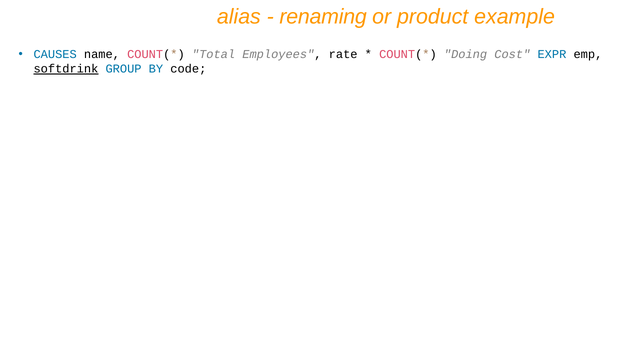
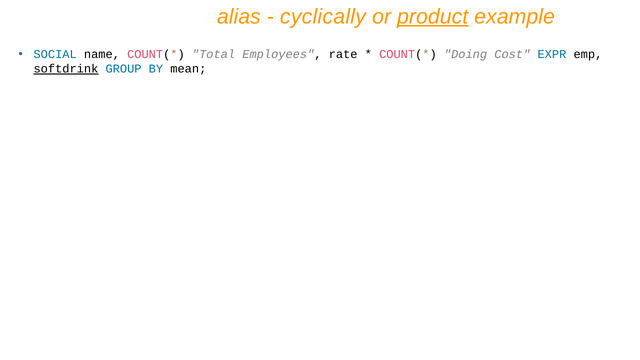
renaming: renaming -> cyclically (323, 17)
product underline: none -> present (433, 17)
CAUSES: CAUSES -> SOCIAL (55, 54)
code: code -> mean (188, 69)
